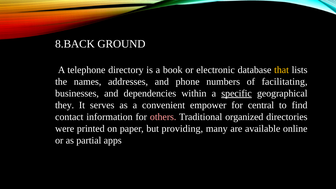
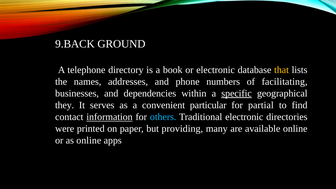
8.BACK: 8.BACK -> 9.BACK (75, 44)
empower: empower -> particular (208, 105)
central: central -> partial (261, 105)
information underline: none -> present (109, 117)
others colour: pink -> light blue (163, 117)
Traditional organized: organized -> electronic (244, 117)
as partial: partial -> online (89, 141)
